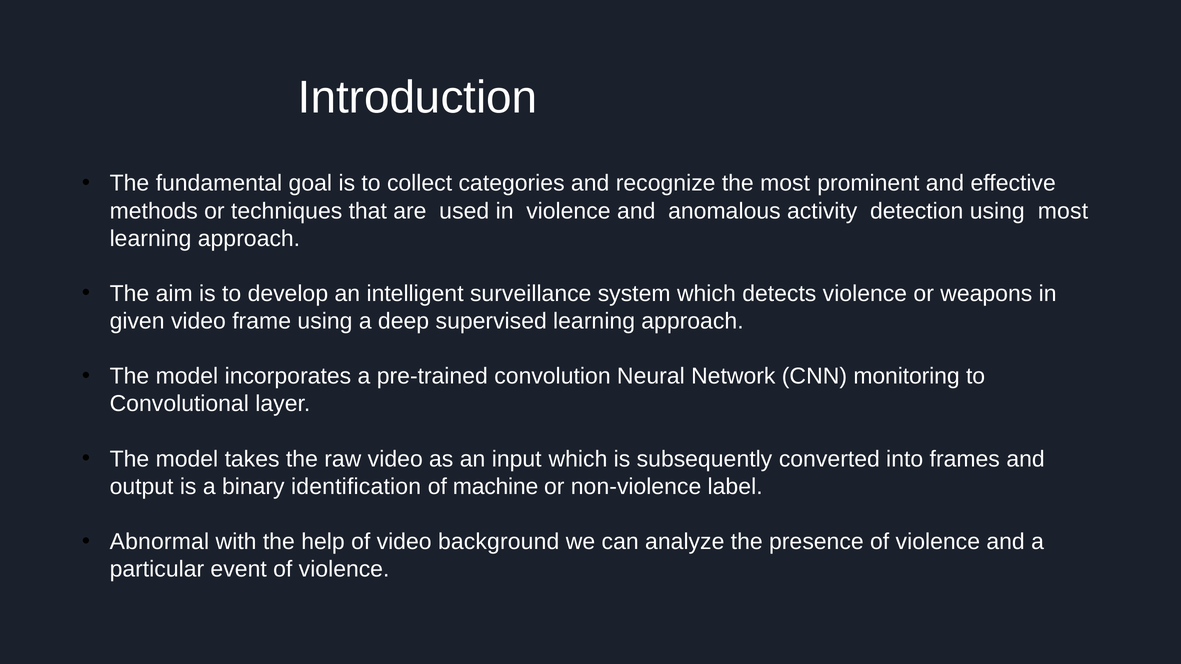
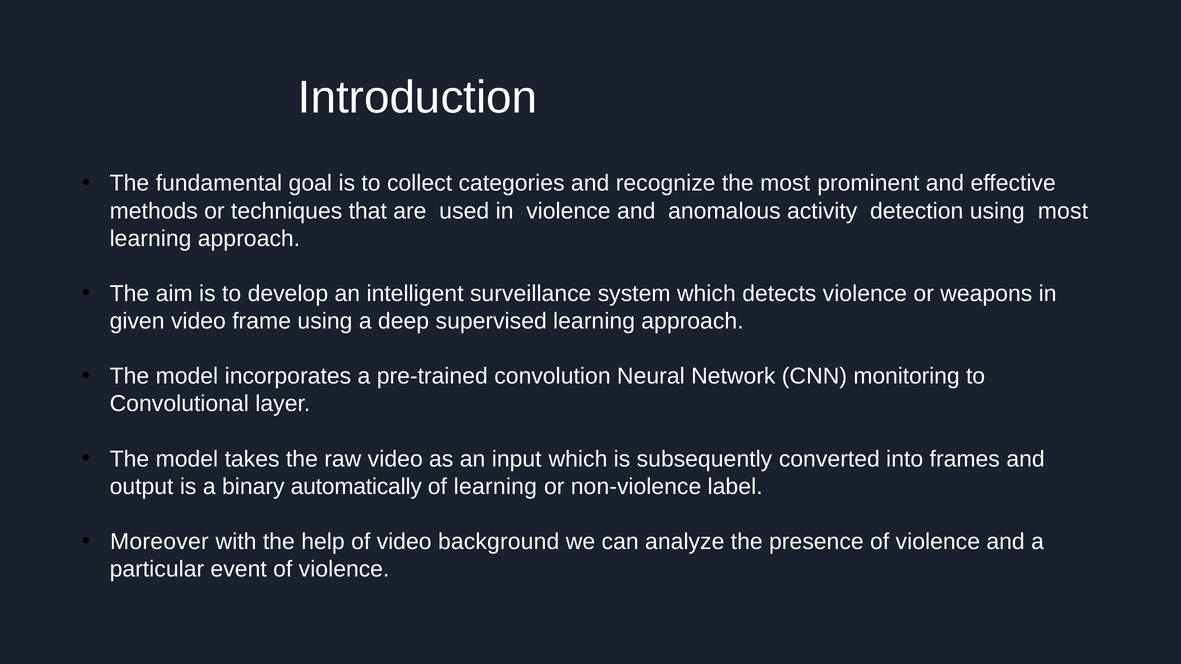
identification: identification -> automatically (356, 487)
of machine: machine -> learning (495, 487)
Abnormal: Abnormal -> Moreover (159, 542)
